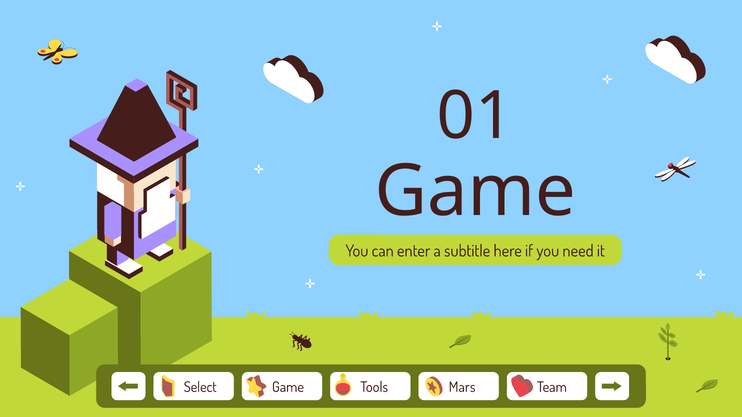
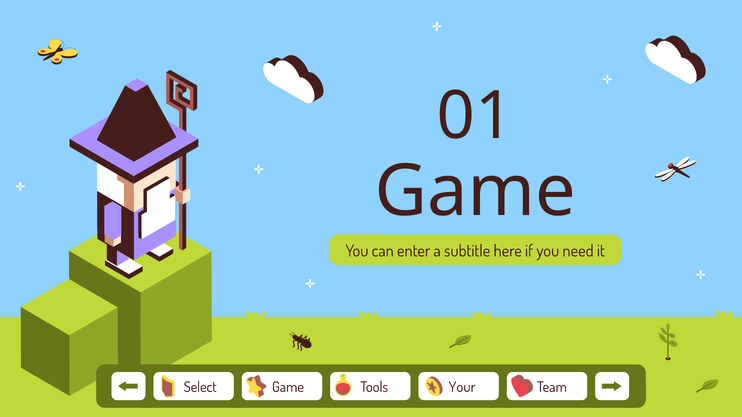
Mars: Mars -> Your (462, 388)
